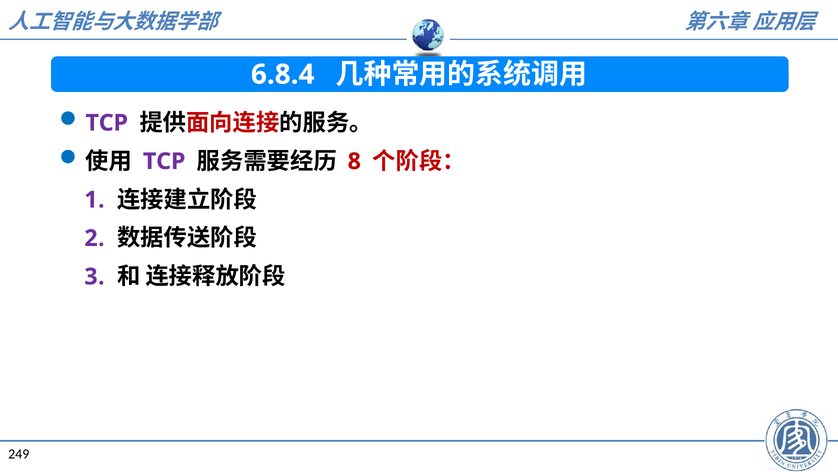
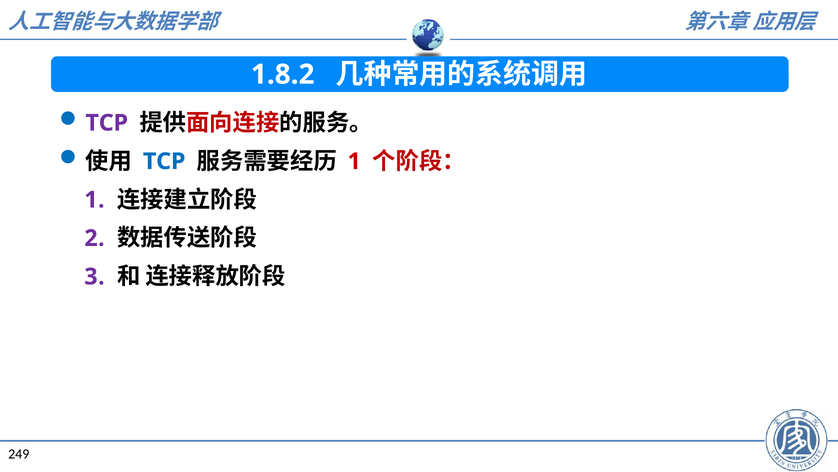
6.8.4: 6.8.4 -> 1.8.2 (283, 74)
TCP colour: purple -> blue (164, 161)
8: 8 -> 1 (354, 161)
